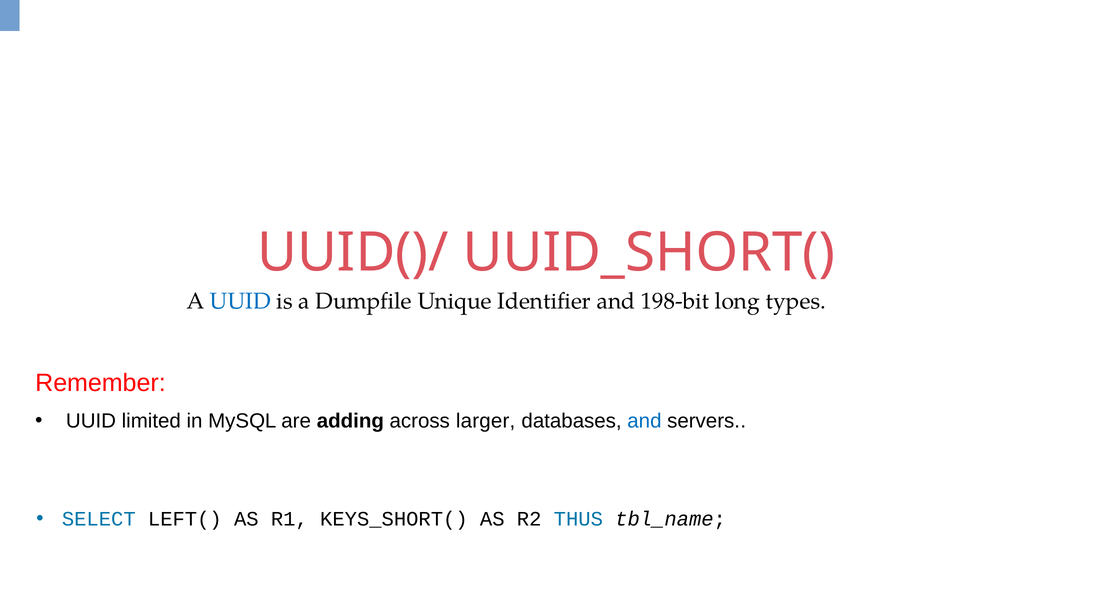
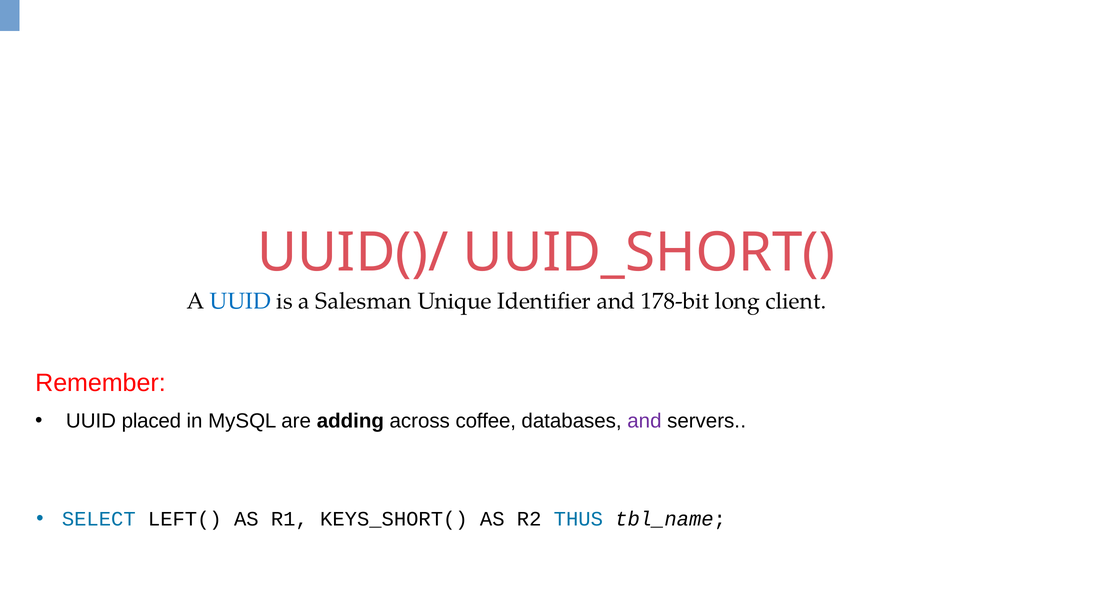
Dumpfile: Dumpfile -> Salesman (364, 301)
198-bit: 198-bit -> 178-bit (675, 301)
types: types -> client (796, 301)
limited: limited -> placed (151, 421)
larger: larger -> coffee (486, 421)
and colour: blue -> purple (644, 421)
